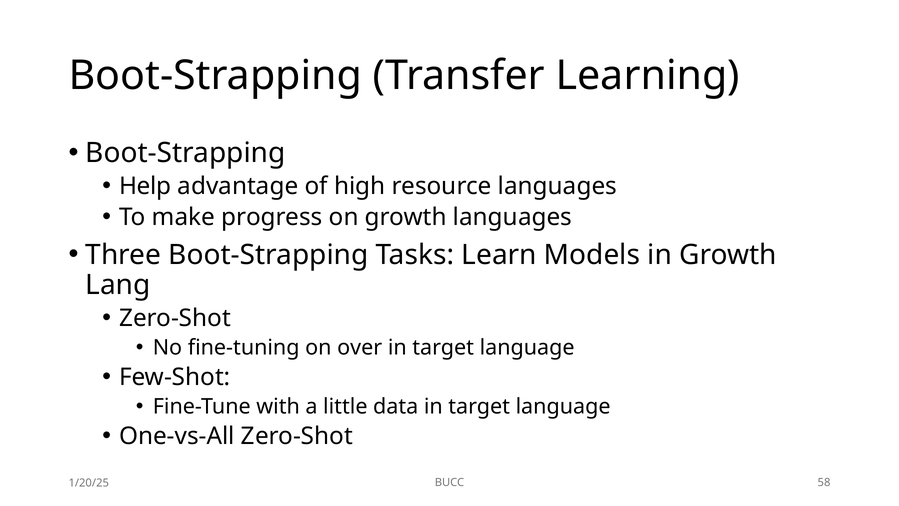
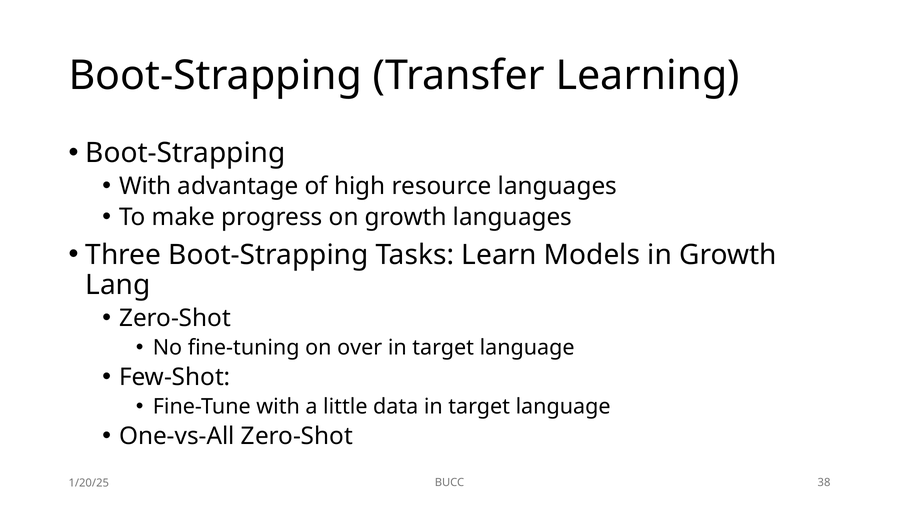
Help: Help -> With (145, 186)
58: 58 -> 38 (824, 482)
